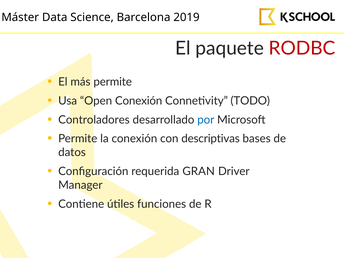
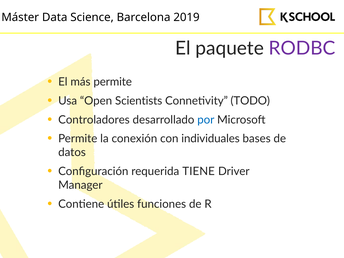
RODBC colour: red -> purple (302, 48)
Open Conexión: Conexión -> Scientists (139, 101)
descriptivas: descriptivas -> individuales (211, 139)
GRAN: GRAN -> TIENE (199, 171)
